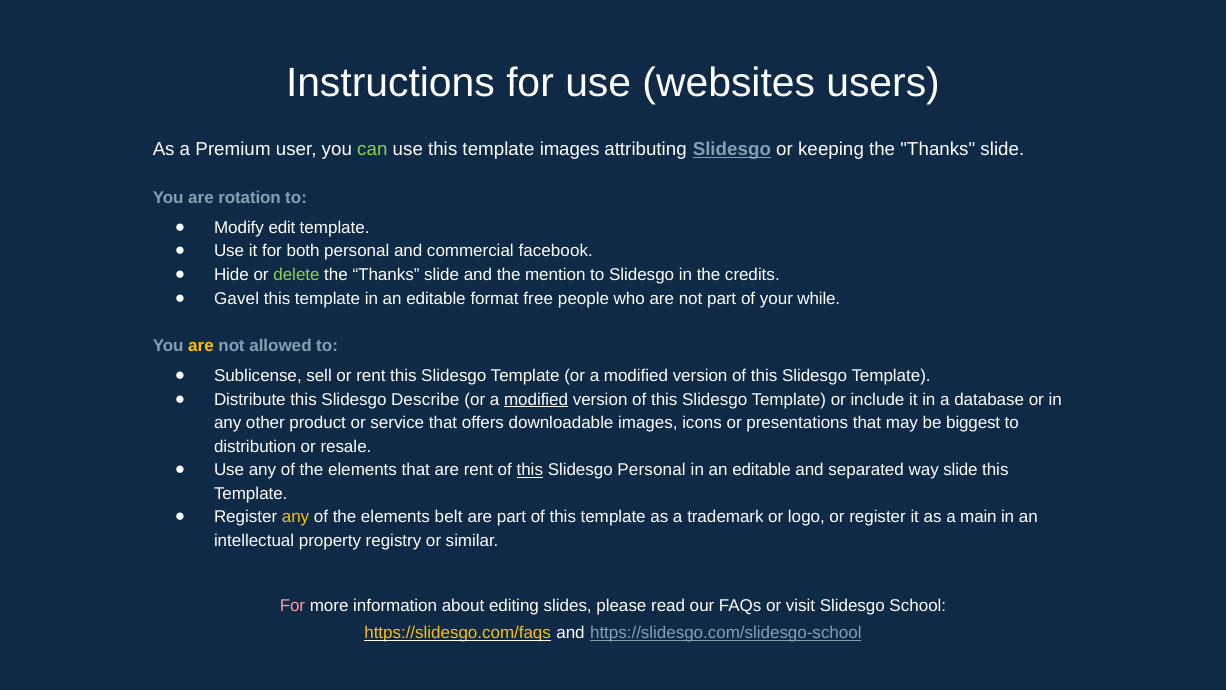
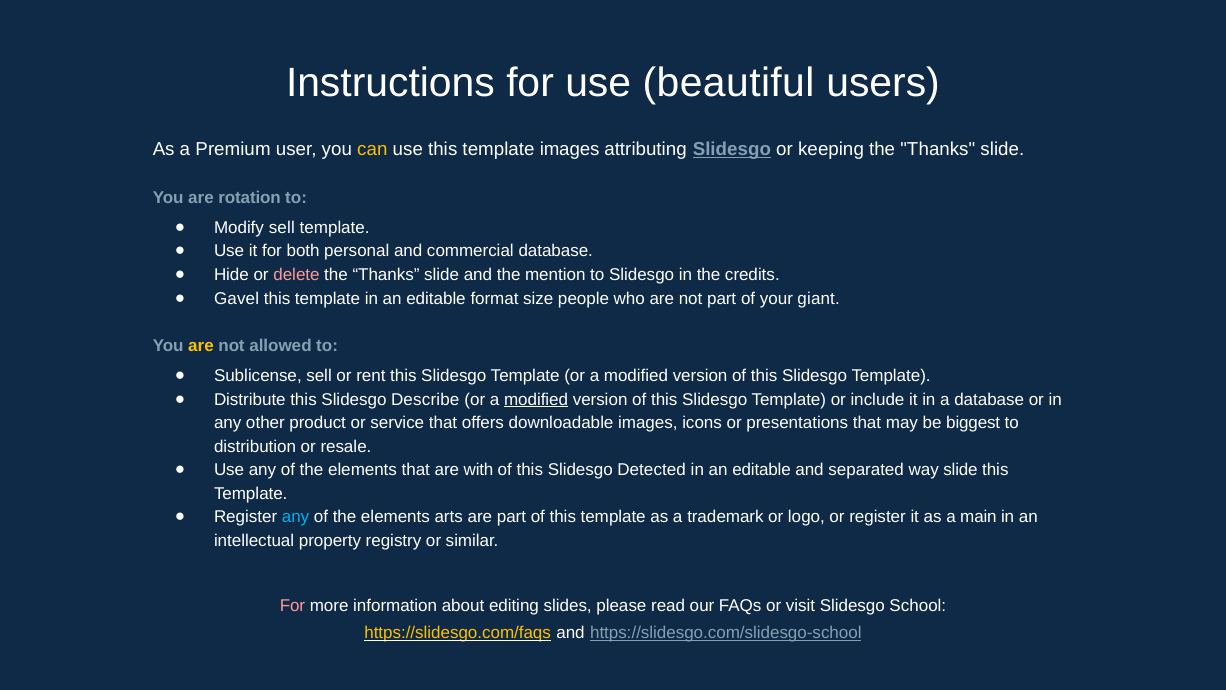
websites: websites -> beautiful (729, 83)
can colour: light green -> yellow (372, 149)
Modify edit: edit -> sell (282, 228)
commercial facebook: facebook -> database (556, 251)
delete colour: light green -> pink (296, 275)
free: free -> size (538, 298)
while: while -> giant (819, 298)
are rent: rent -> with (479, 470)
this underline: present -> none (530, 470)
Slidesgo Personal: Personal -> Detected (652, 470)
any colour: yellow -> light blue (296, 517)
belt: belt -> arts (449, 517)
